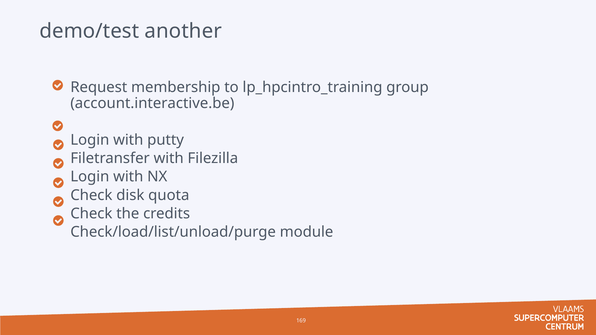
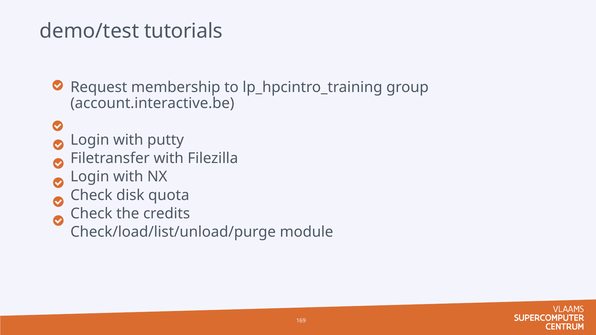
another: another -> tutorials (183, 31)
